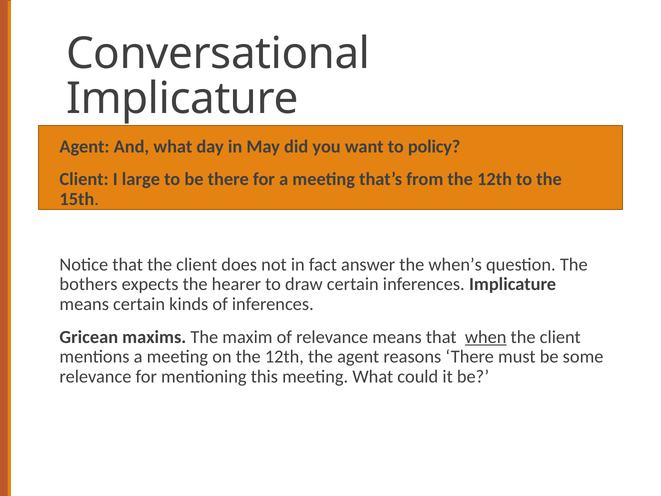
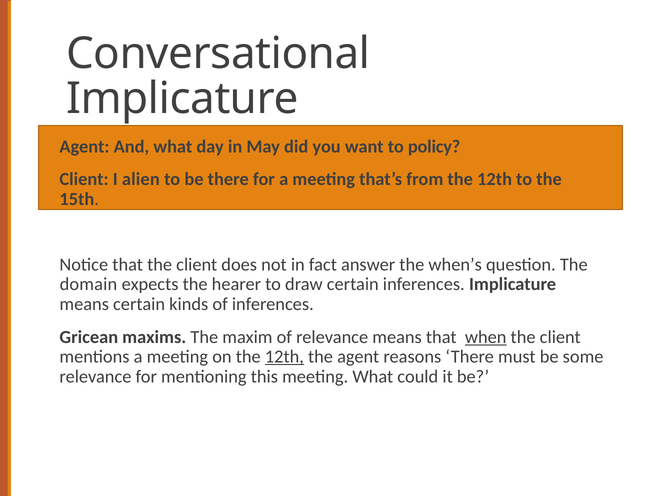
large: large -> alien (141, 179)
bothers: bothers -> domain (88, 284)
12th underline: none -> present (284, 357)
